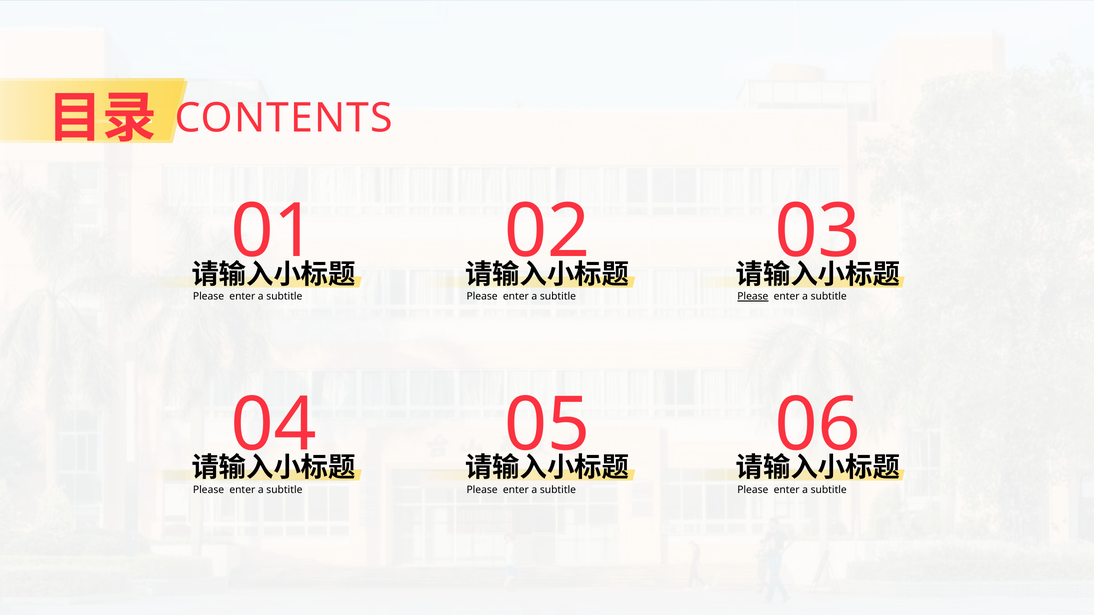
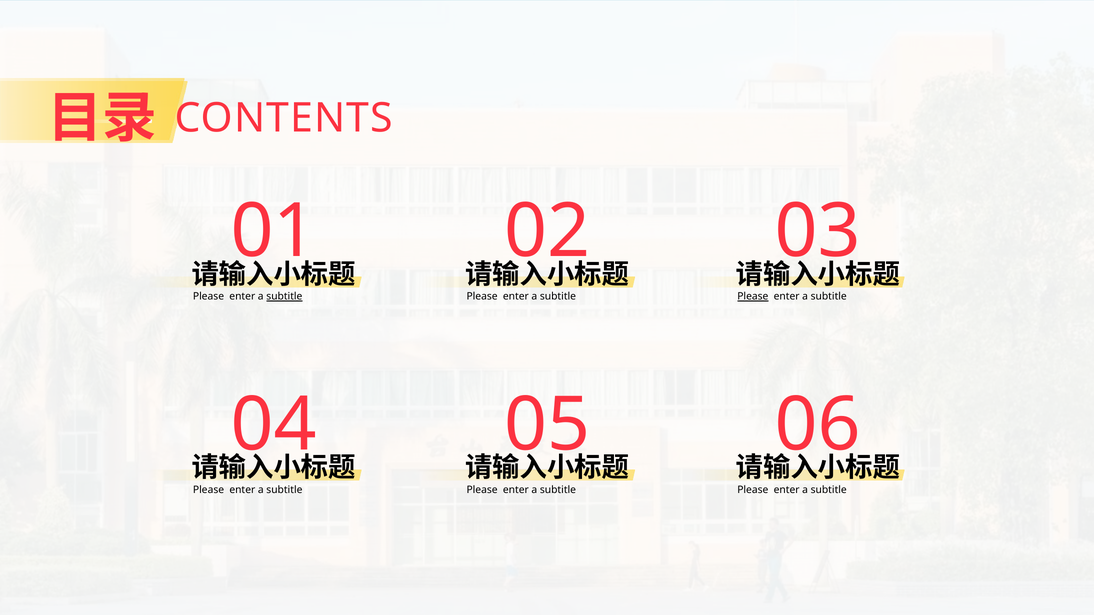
subtitle underline: none -> present (284, 297)
